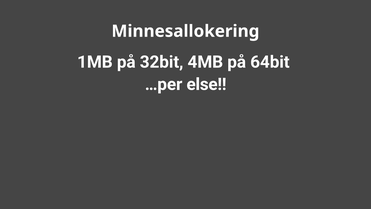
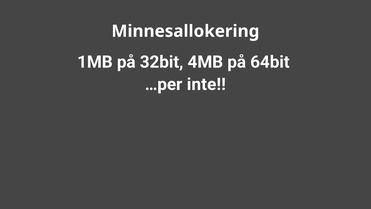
else: else -> inte (206, 84)
